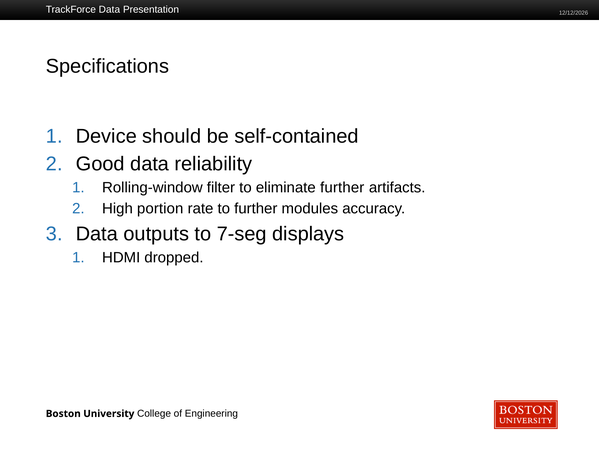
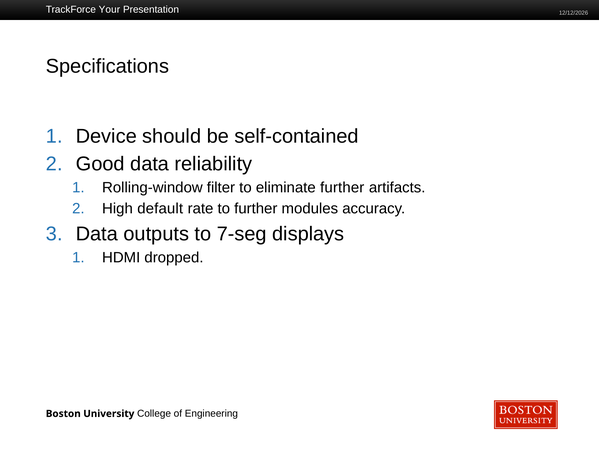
TrackForce Data: Data -> Your (109, 10)
portion: portion -> default (160, 209)
